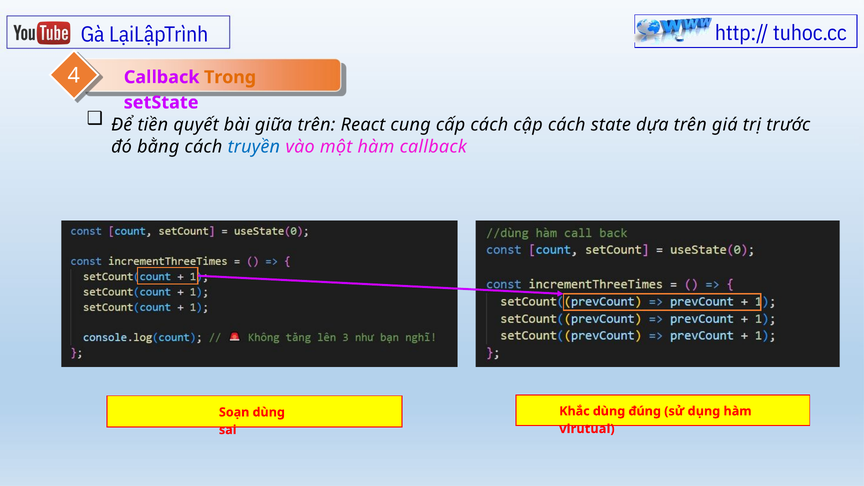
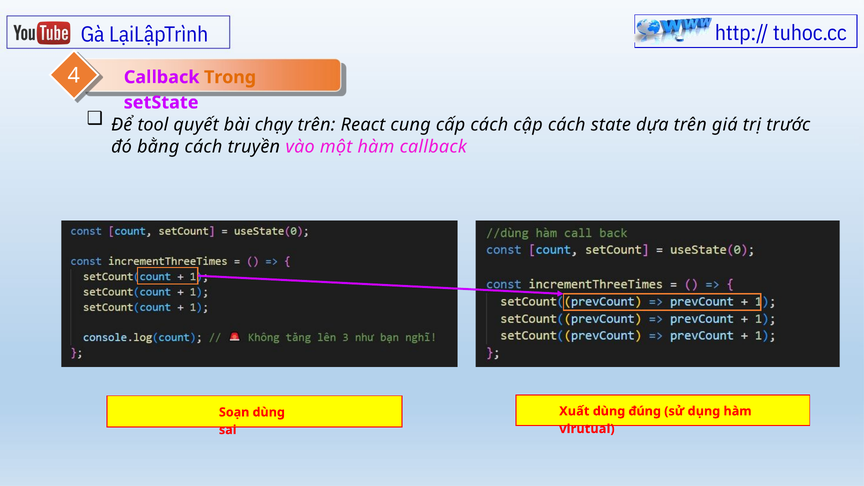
tiền: tiền -> tool (153, 125)
giữa: giữa -> chạy (274, 125)
truyền colour: blue -> black (254, 147)
Khắc: Khắc -> Xuất (574, 411)
